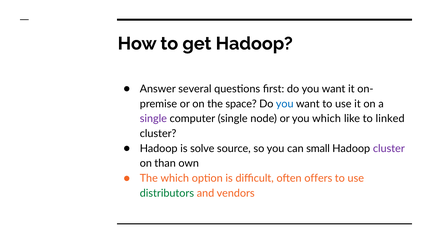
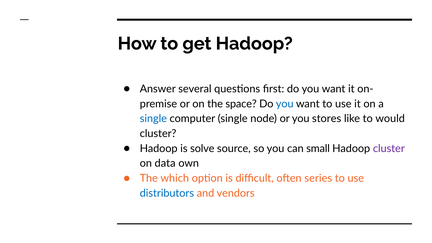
single colour: purple -> blue (153, 119)
you which: which -> stores (327, 119)
linked: linked -> would (390, 119)
than: than -> data (165, 163)
offers: offers -> series (318, 178)
distributors colour: green -> blue (167, 193)
